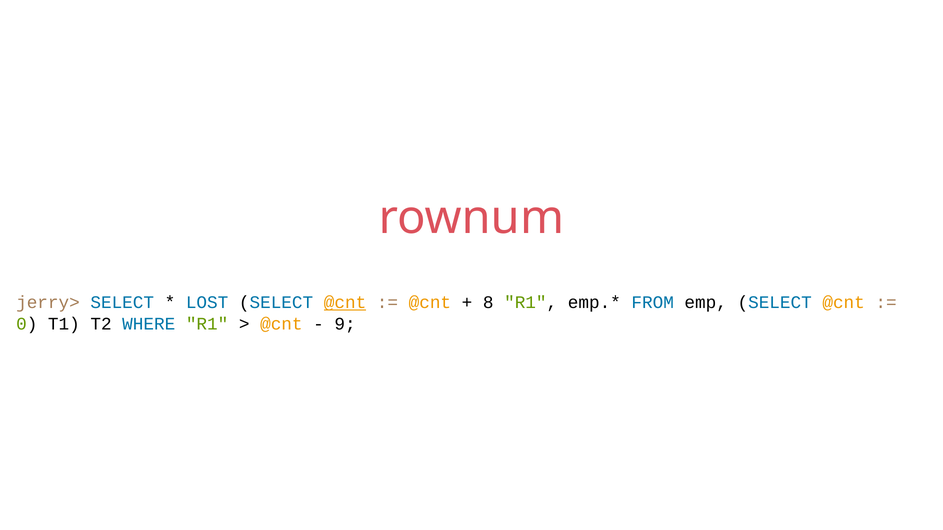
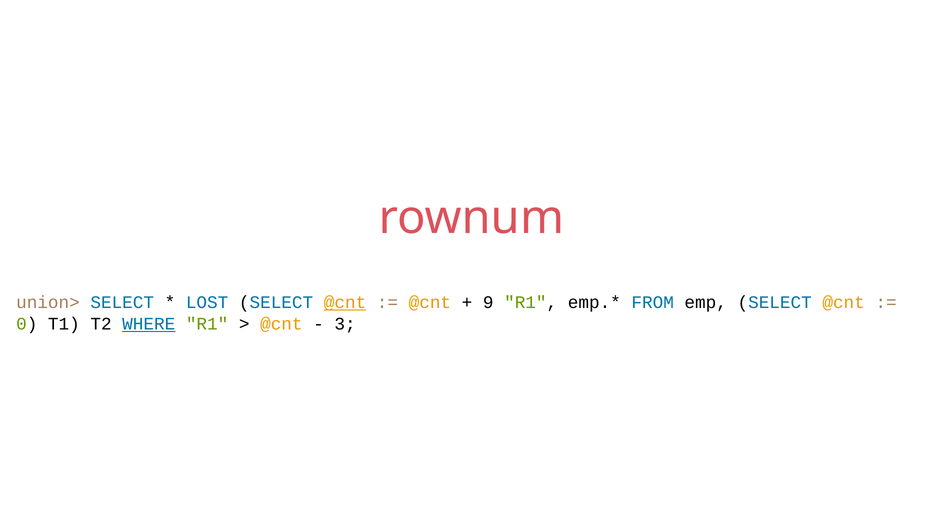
jerry>: jerry> -> union> (48, 303)
8: 8 -> 9 (488, 303)
WHERE underline: none -> present (149, 324)
9: 9 -> 3 (345, 324)
